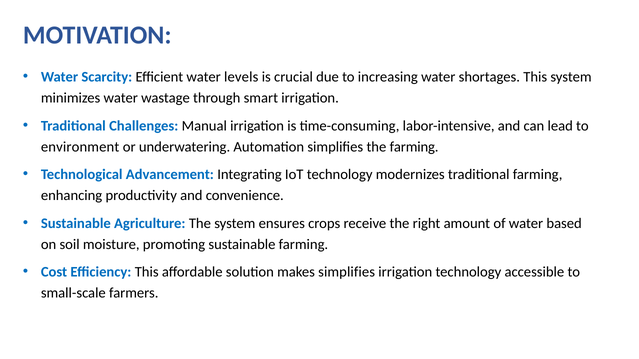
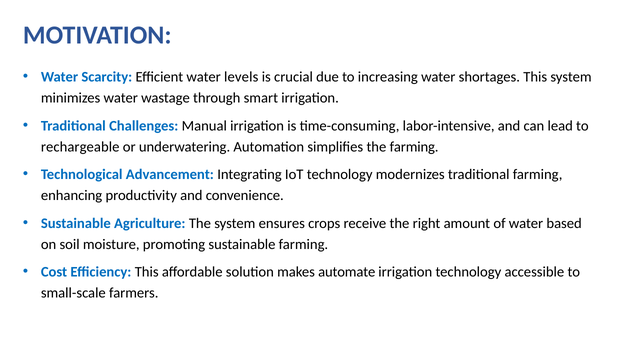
environment: environment -> rechargeable (80, 147)
makes simplifies: simplifies -> automate (347, 272)
